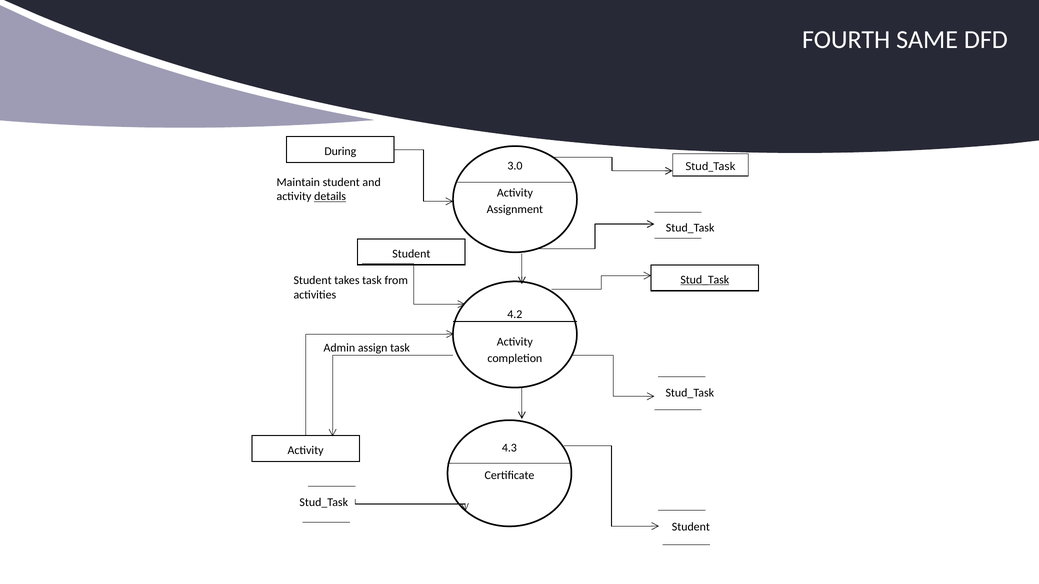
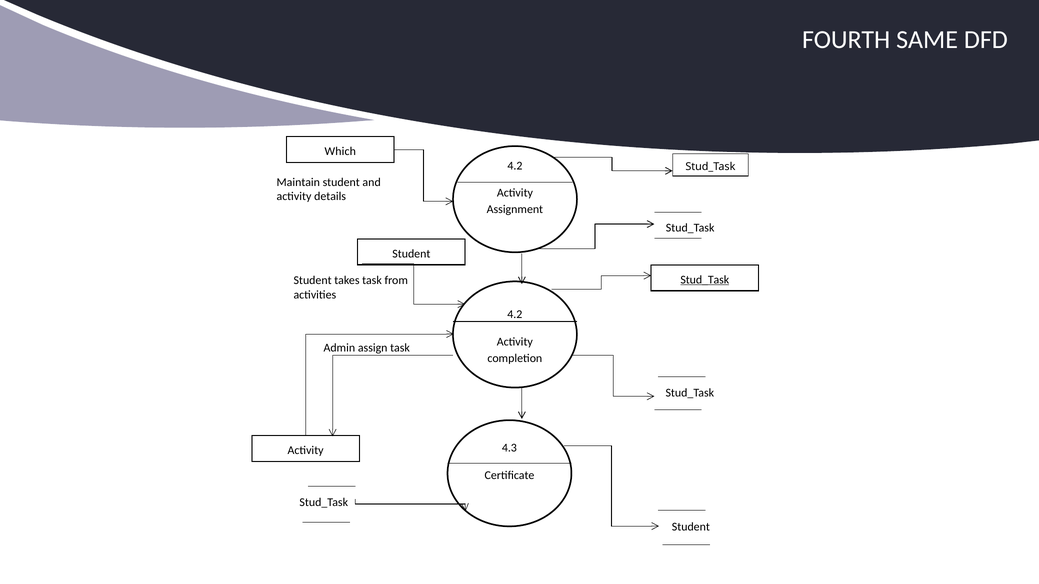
During: During -> Which (340, 152)
3.0: 3.0 -> 4.2 (515, 166)
details underline: present -> none (330, 197)
